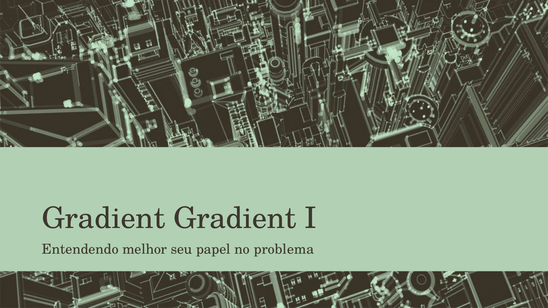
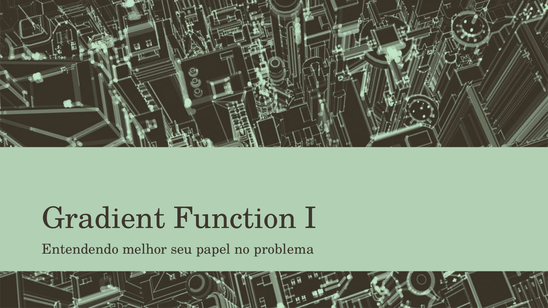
Gradient Gradient: Gradient -> Function (235, 218)
